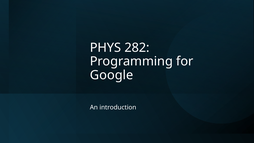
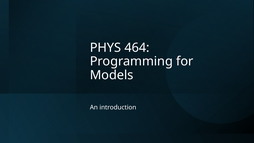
282: 282 -> 464 (137, 48)
Google: Google -> Models (112, 75)
